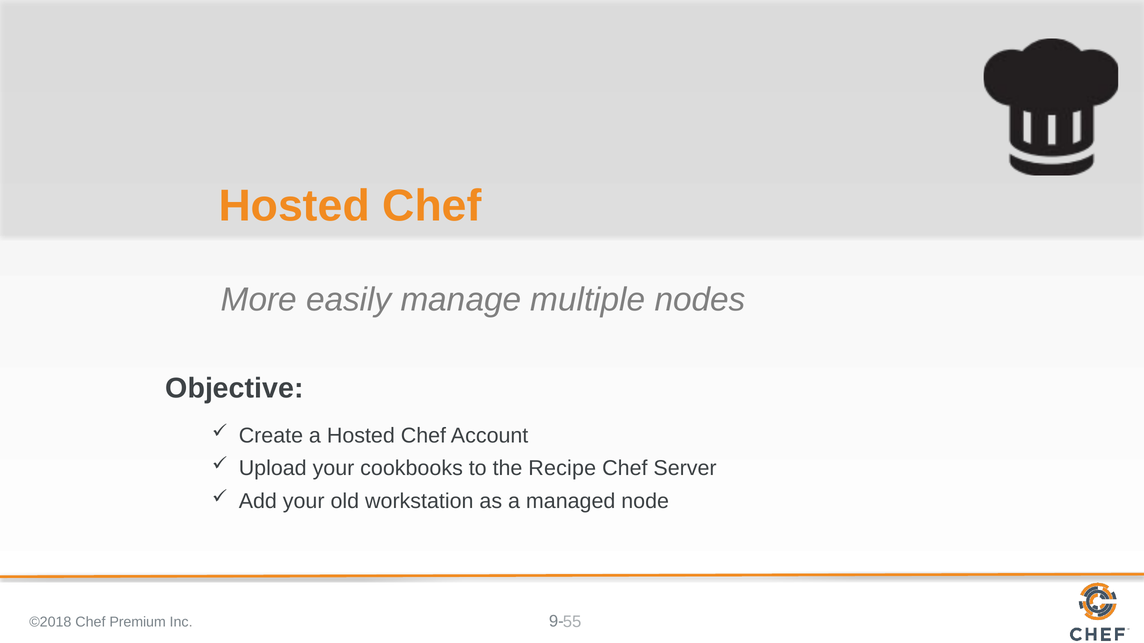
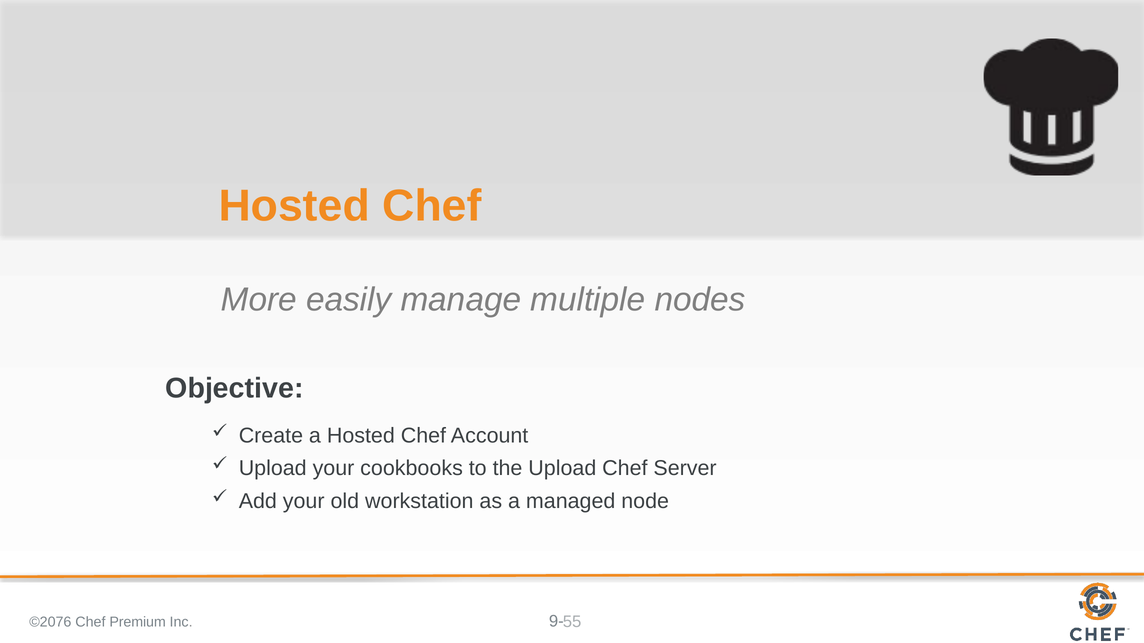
the Recipe: Recipe -> Upload (562, 469)
©2018: ©2018 -> ©2076 (50, 623)
